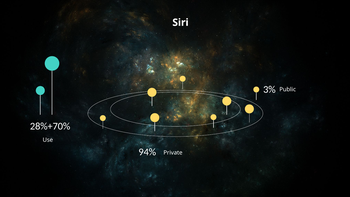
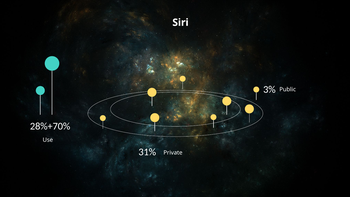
94%: 94% -> 31% (147, 152)
